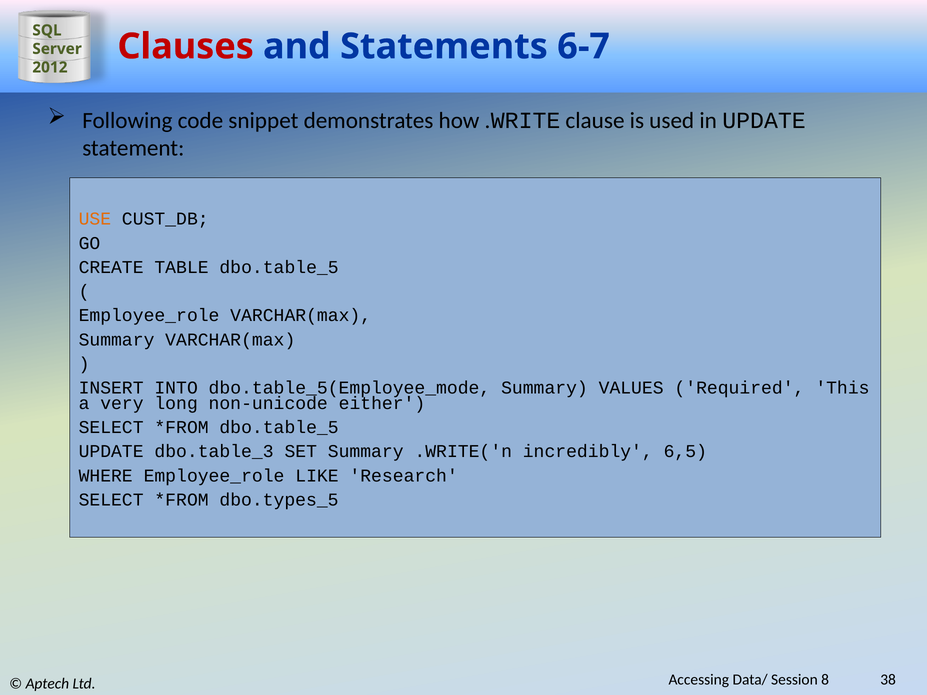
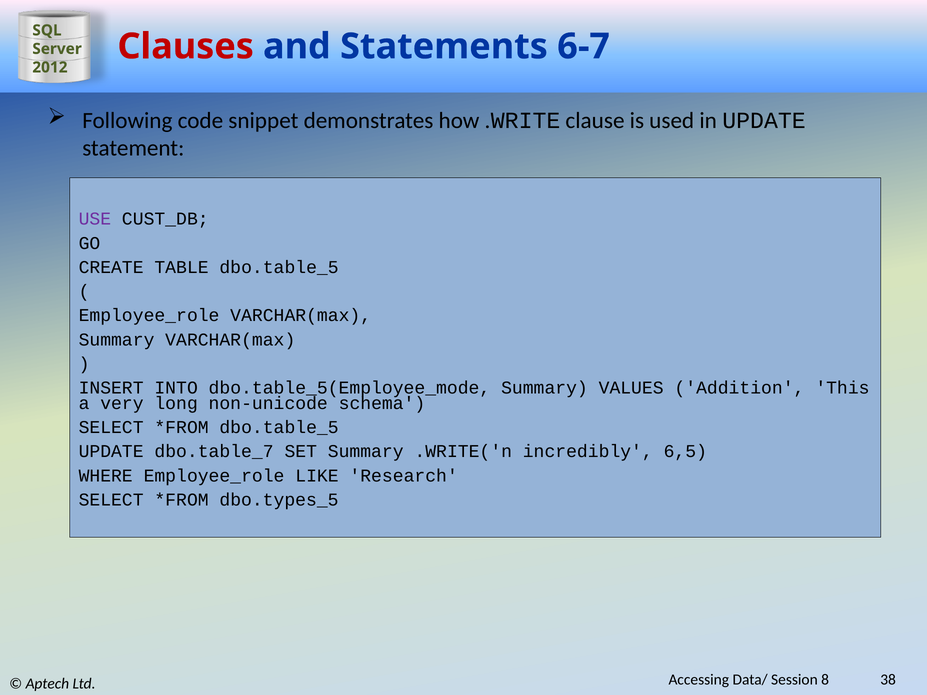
USE colour: orange -> purple (95, 219)
Required: Required -> Addition (739, 388)
either: either -> schema (382, 403)
dbo.table_3: dbo.table_3 -> dbo.table_7 (214, 452)
